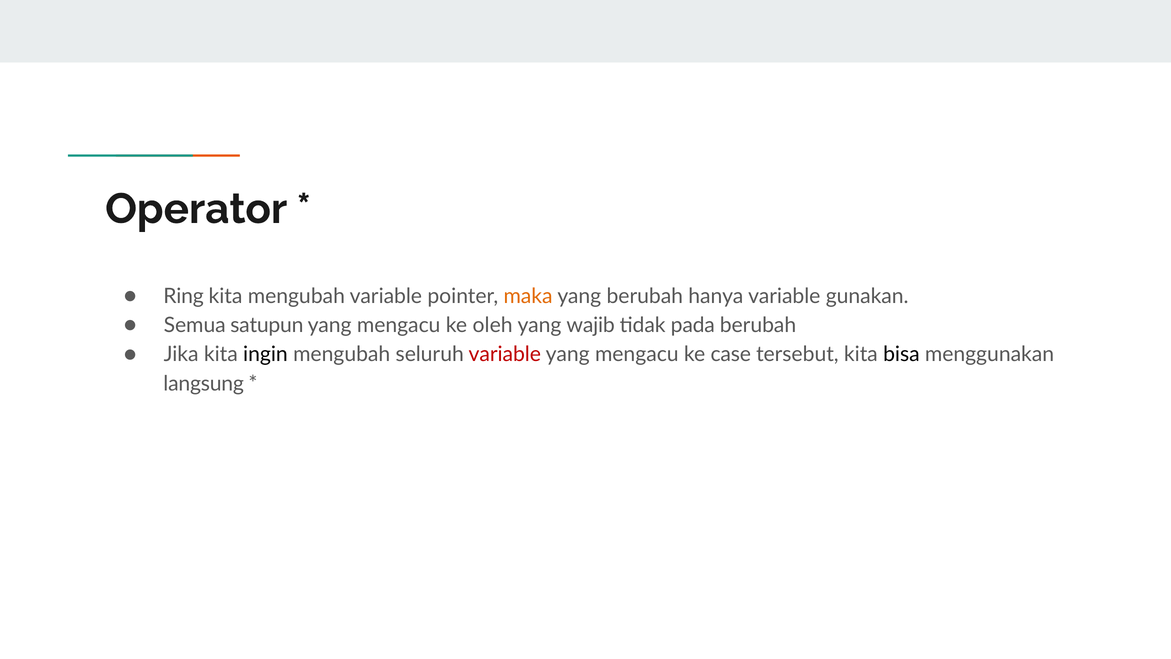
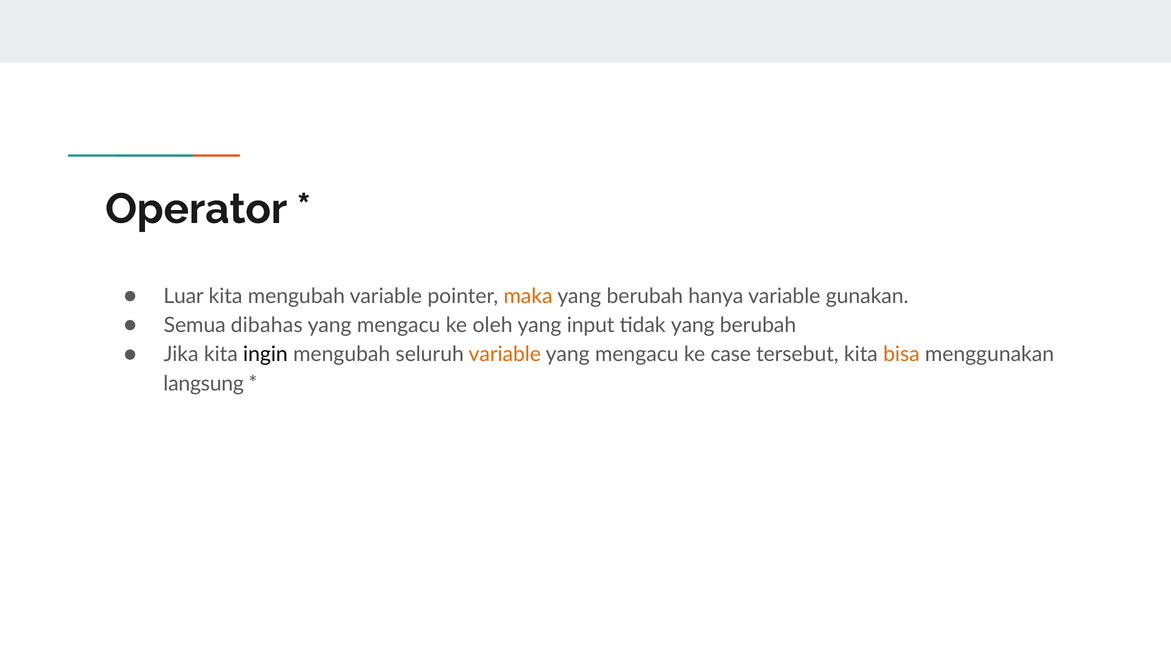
Ring: Ring -> Luar (184, 296)
satupun: satupun -> dibahas (267, 325)
wajib: wajib -> input (591, 325)
tidak pada: pada -> yang (693, 325)
variable colour: red -> orange (505, 354)
bisa colour: black -> orange (901, 354)
